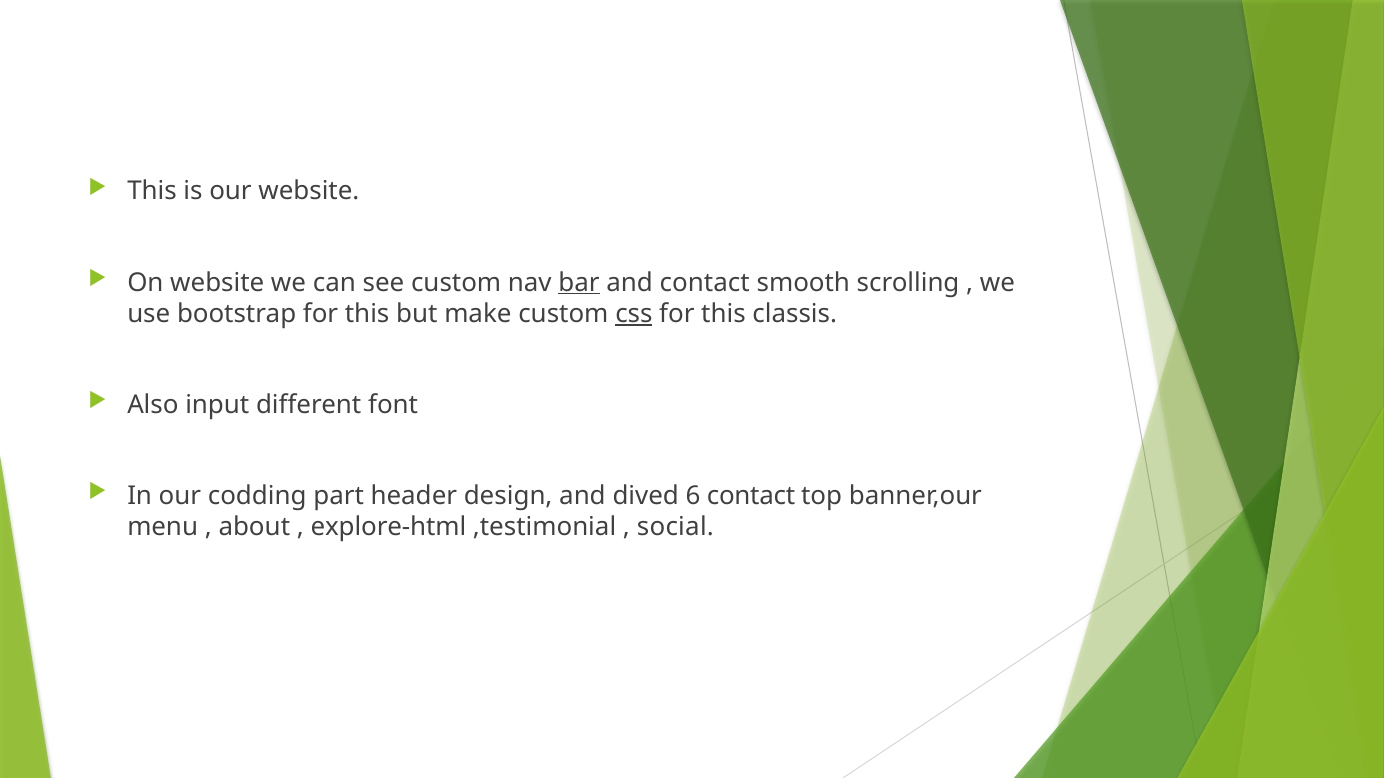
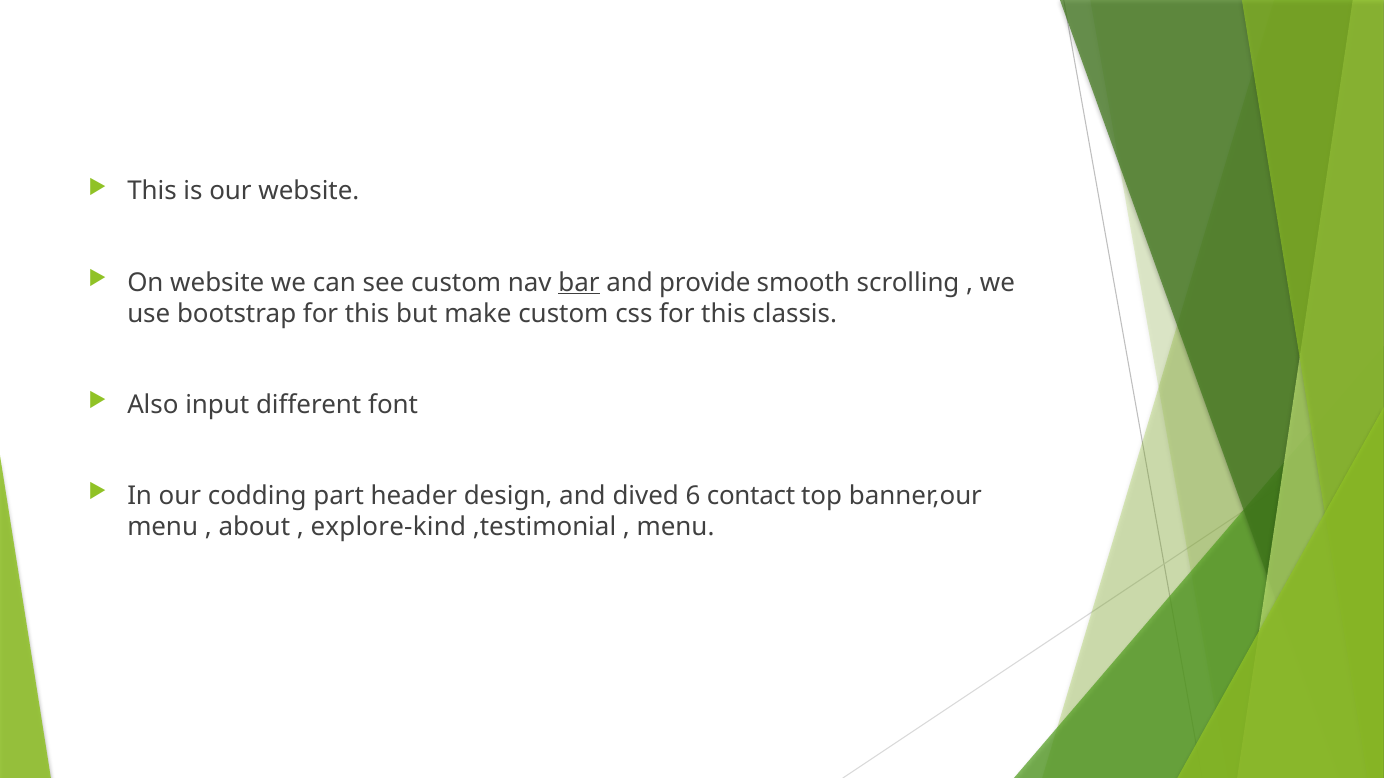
and contact: contact -> provide (705, 283)
css underline: present -> none (634, 314)
explore-html: explore-html -> explore-kind (388, 527)
social: social -> menu (676, 527)
